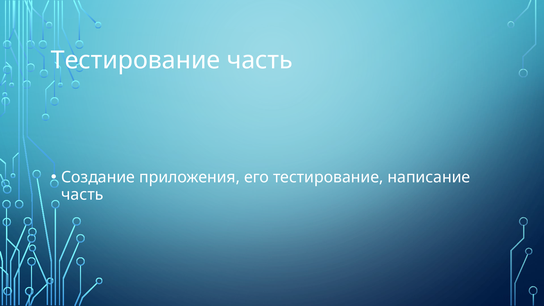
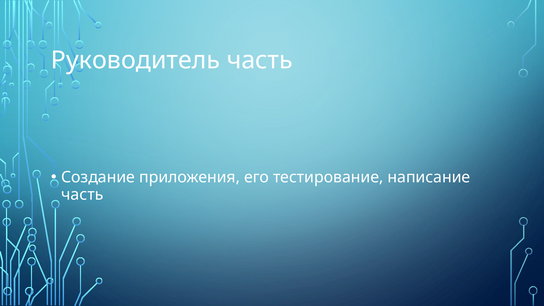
Тестирование: Тестирование -> Руководитель (136, 60)
